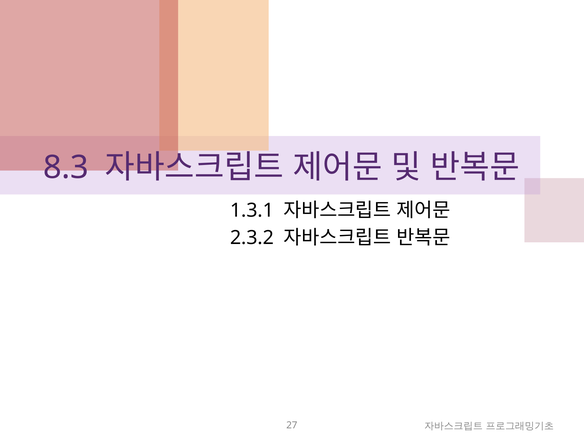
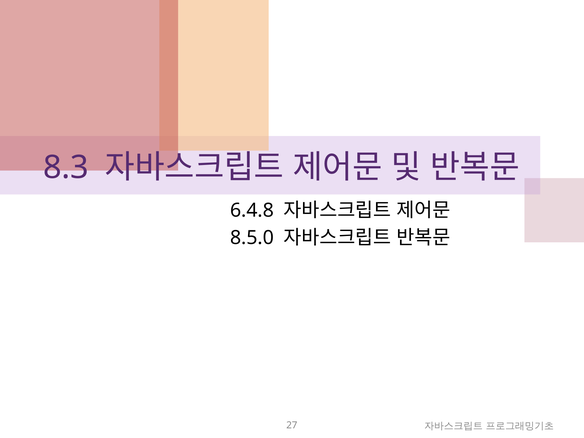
1.3.1: 1.3.1 -> 6.4.8 (252, 210)
2.3.2: 2.3.2 -> 8.5.0 (252, 238)
